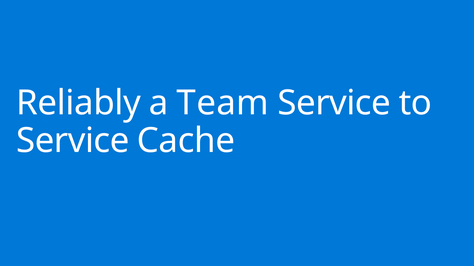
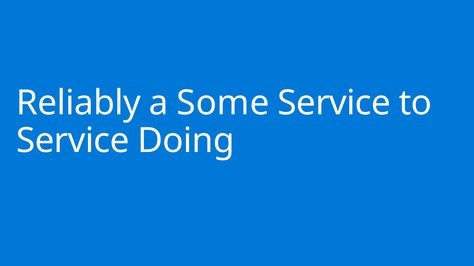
Team: Team -> Some (223, 103)
Cache: Cache -> Doing (186, 141)
